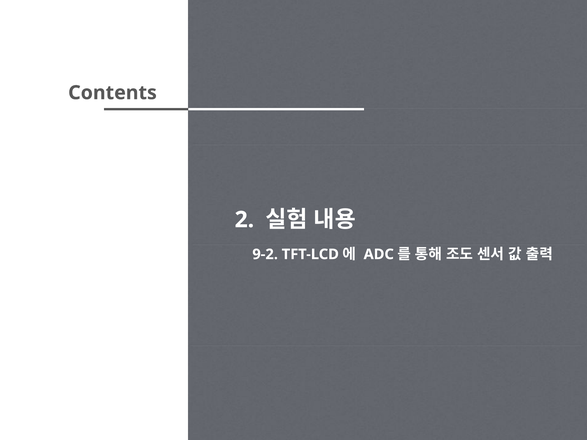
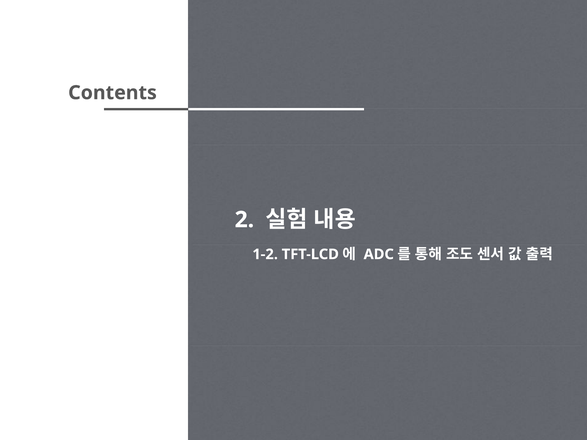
9-2: 9-2 -> 1-2 (265, 254)
